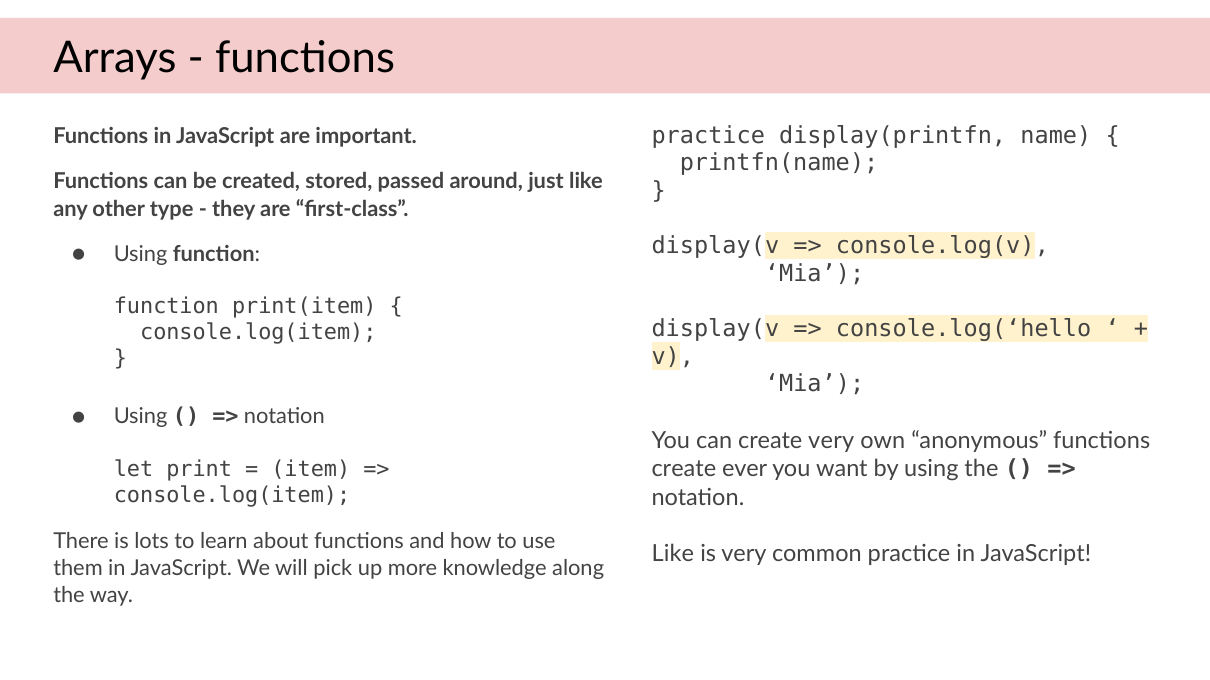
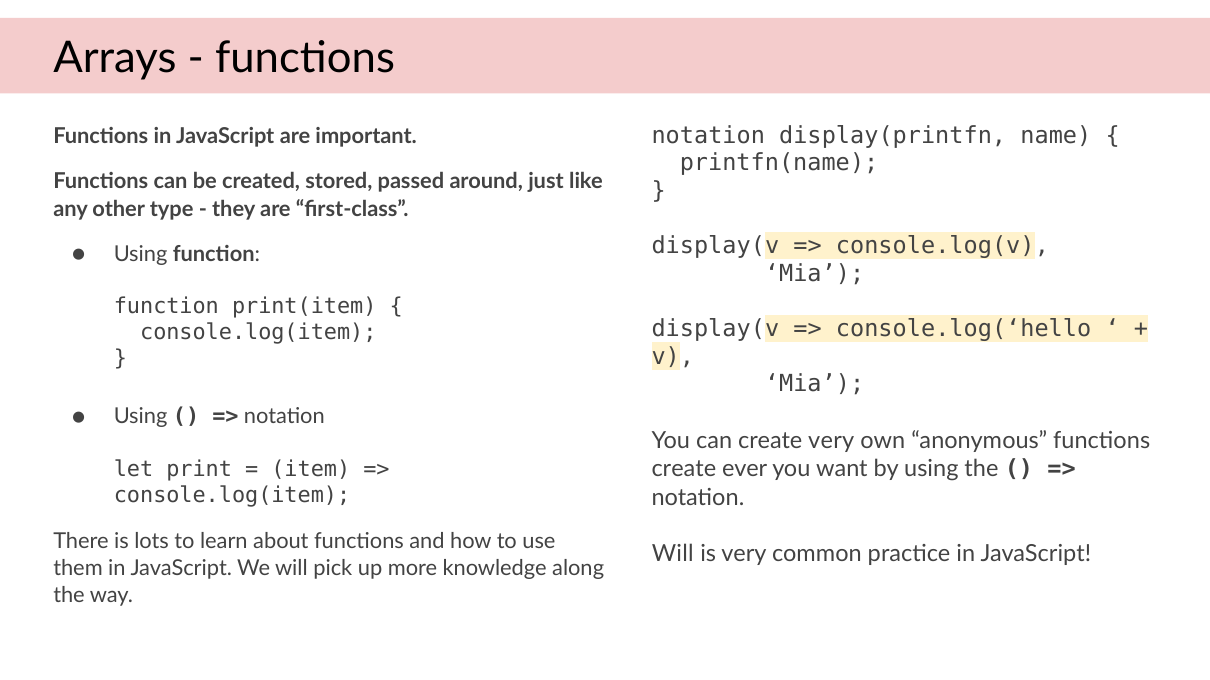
practice: practice -> notation (708, 136)
Like: Like -> Will (673, 554)
